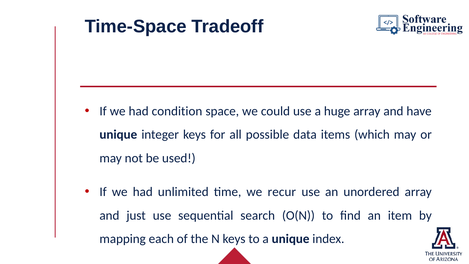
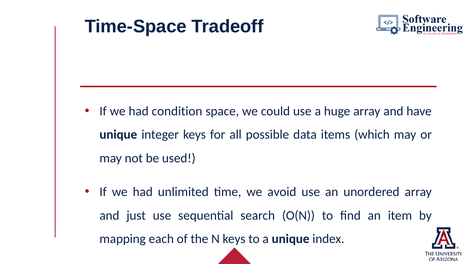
recur: recur -> avoid (282, 192)
